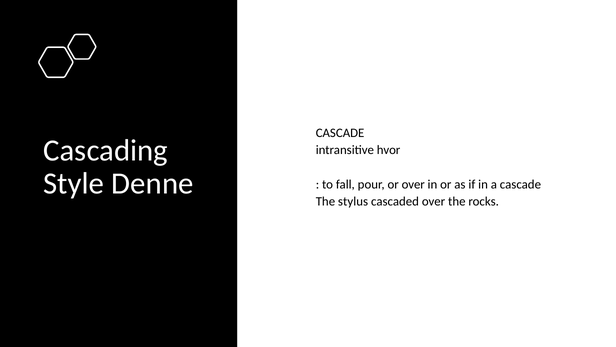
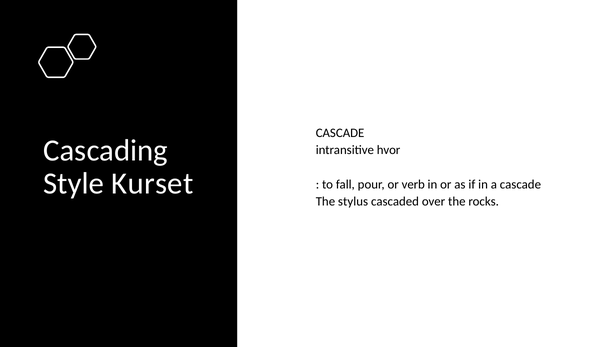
Denne: Denne -> Kurset (152, 183)
or over: over -> verb (413, 184)
